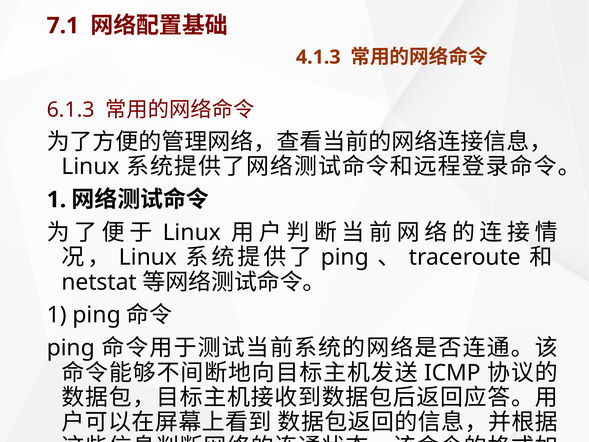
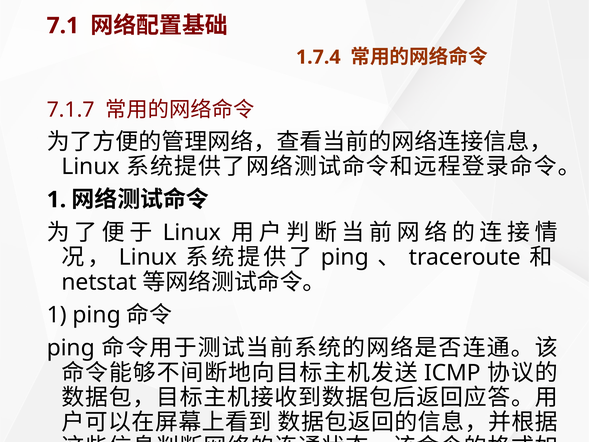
4.1.3: 4.1.3 -> 1.7.4 (318, 57)
6.1.3: 6.1.3 -> 7.1.7 (71, 110)
